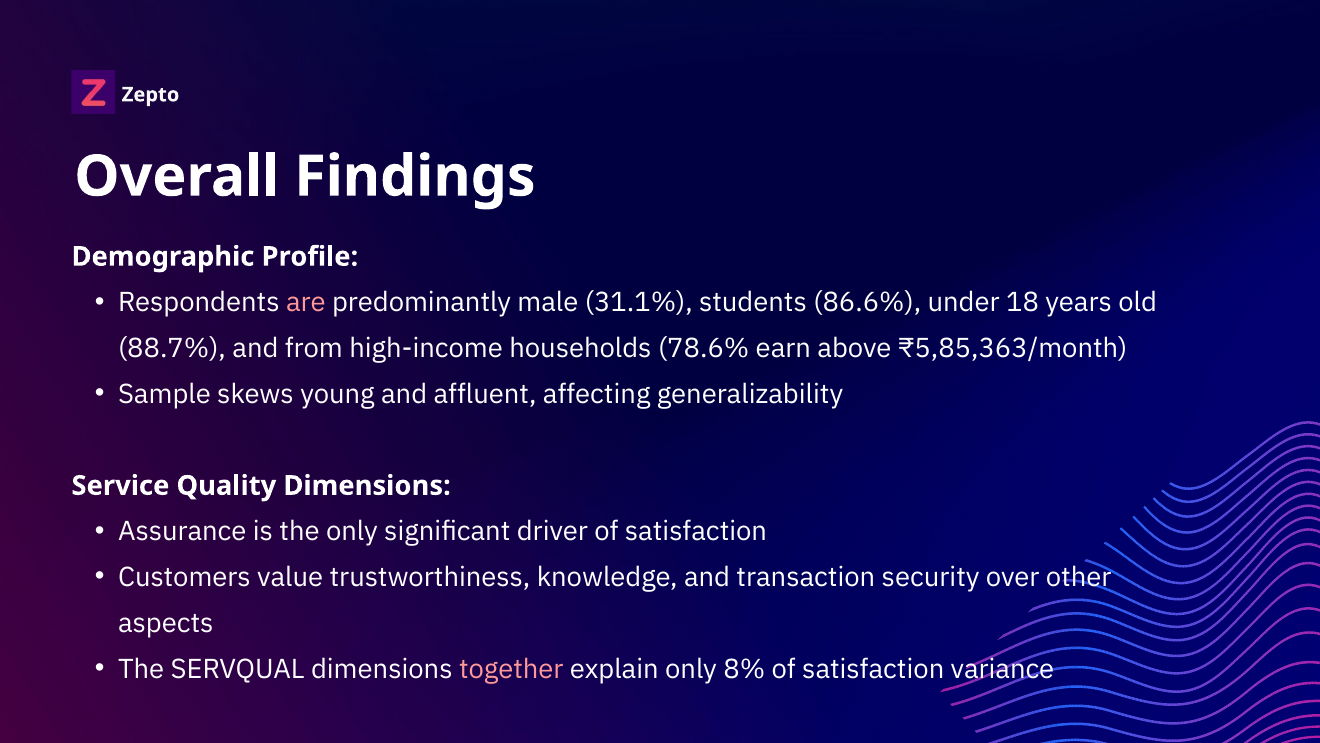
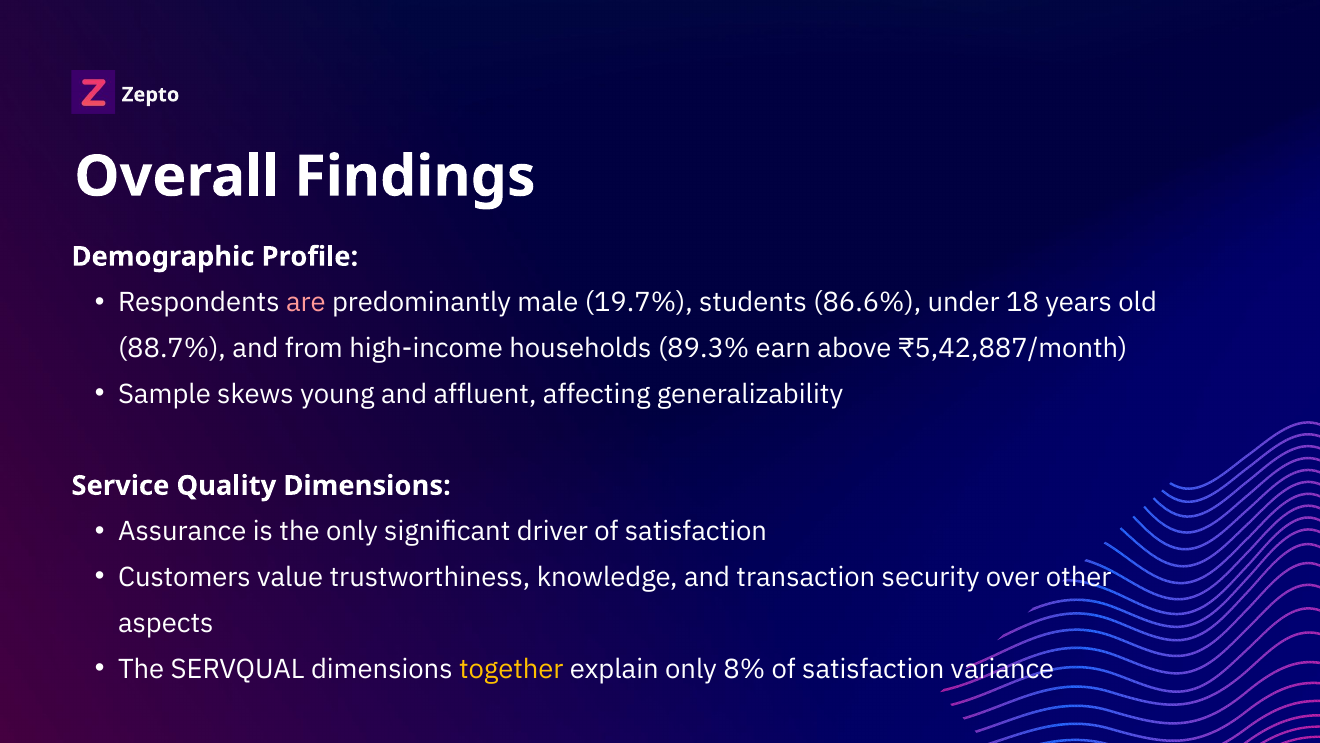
31.1%: 31.1% -> 19.7% (639, 302)
78.6%: 78.6% -> 89.3% (704, 348)
₹5,85,363/month: ₹5,85,363/month -> ₹5,42,887/month (1013, 348)
together colour: pink -> yellow (511, 669)
